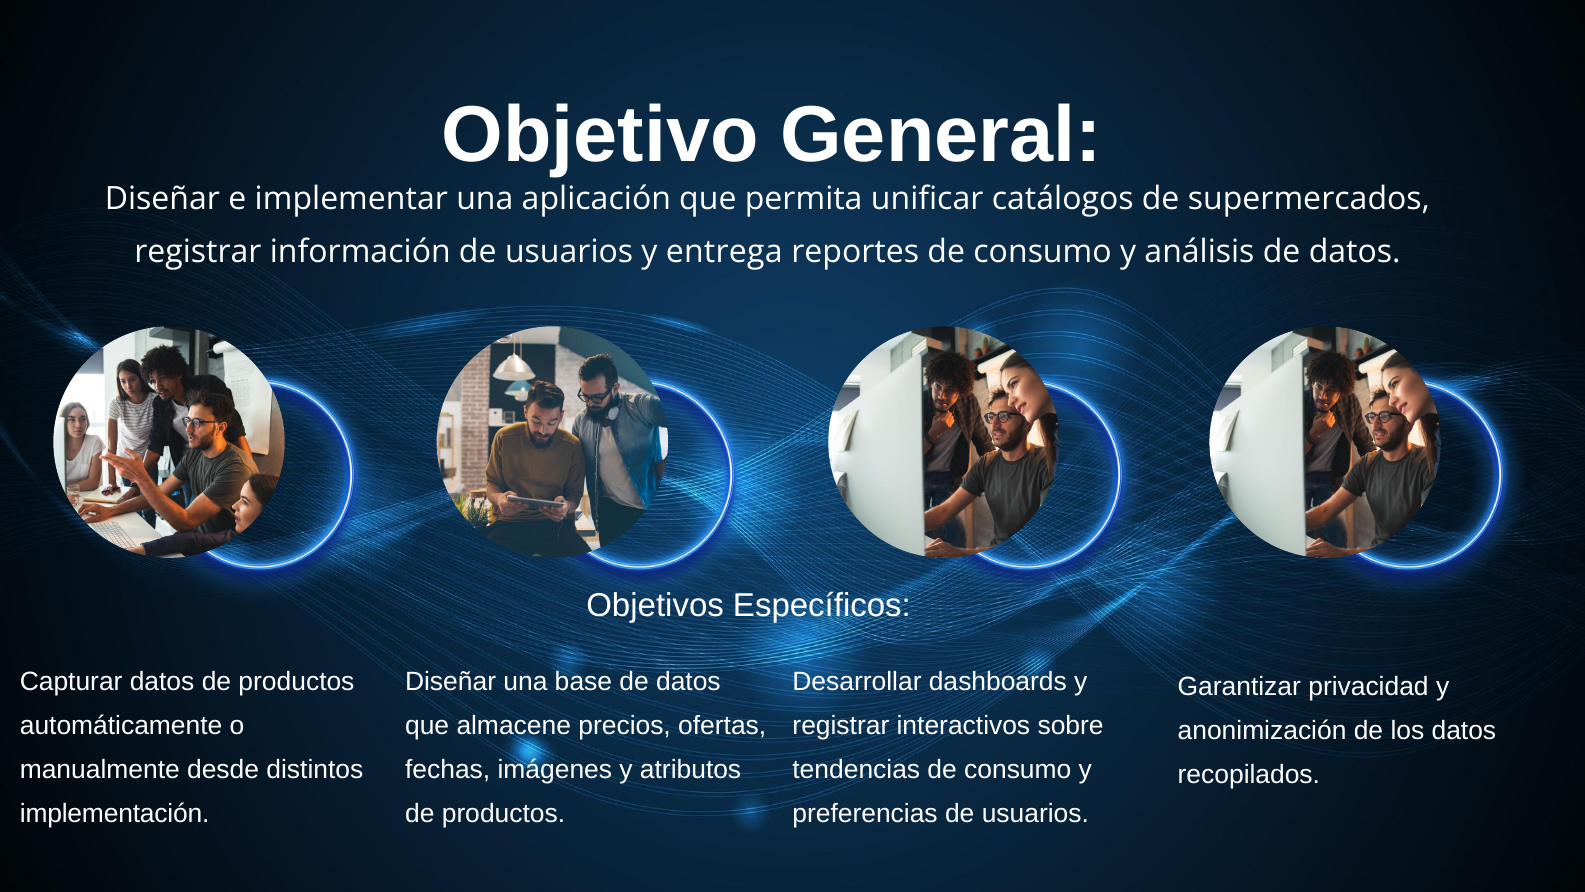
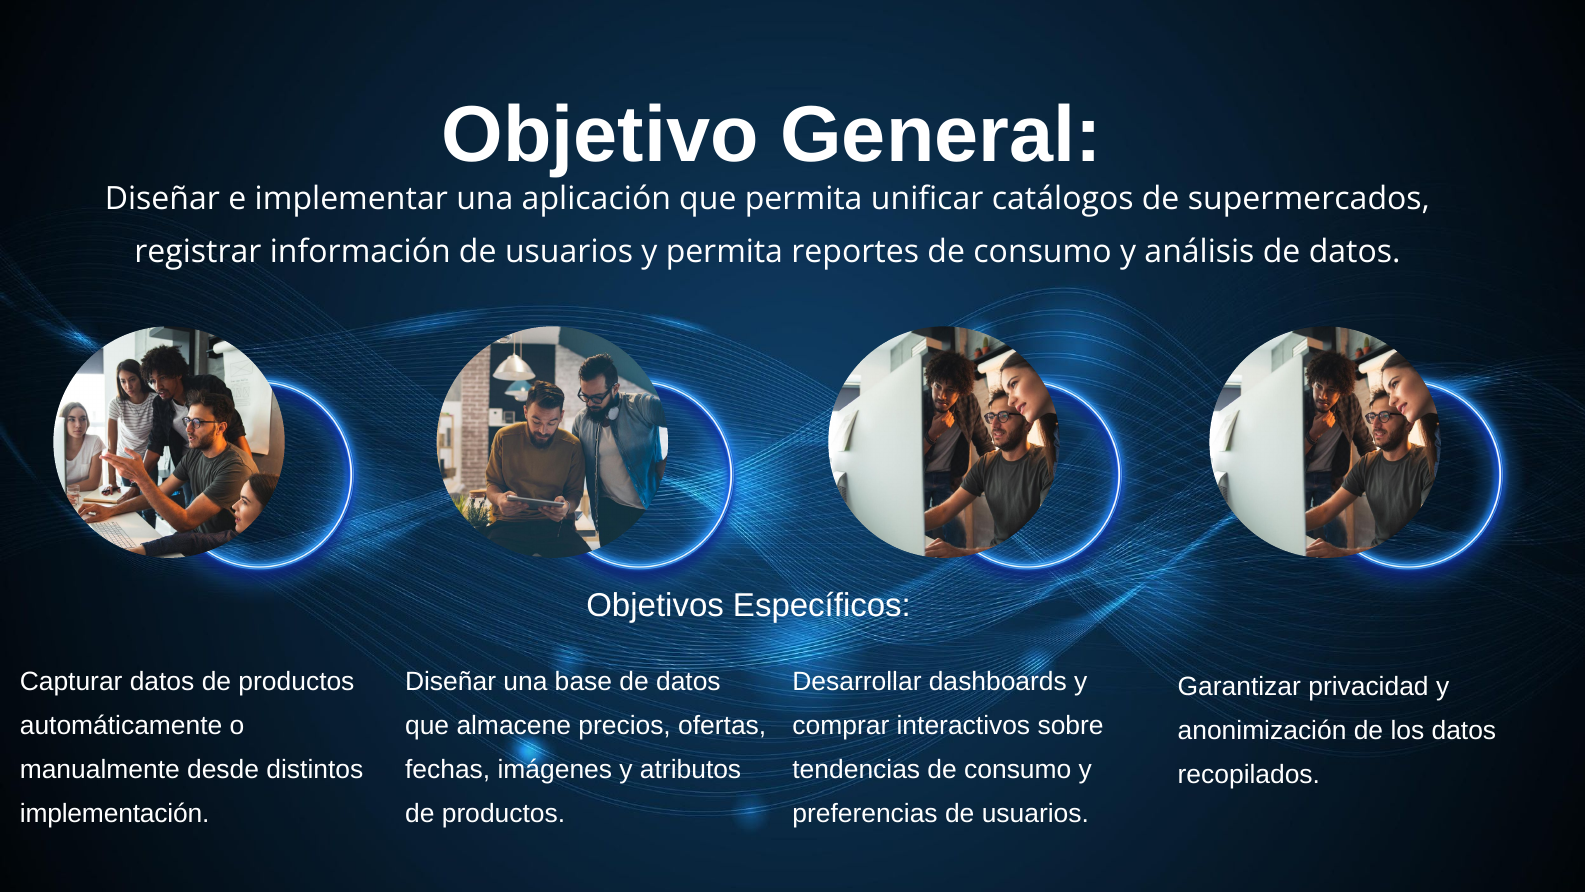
y entrega: entrega -> permita (724, 252)
registrar: registrar -> comprar (841, 725)
